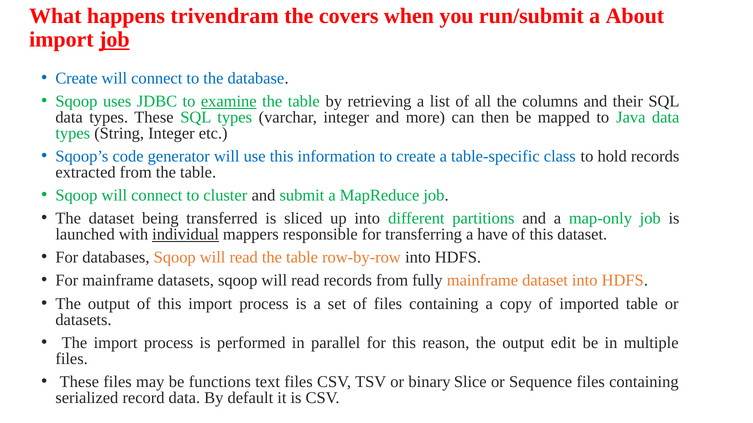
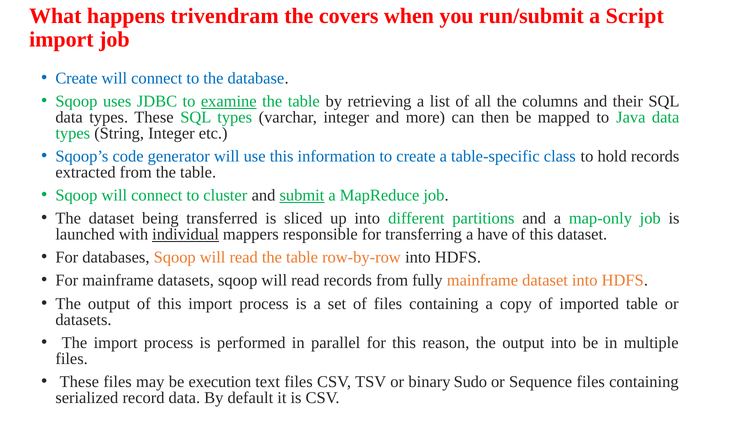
About: About -> Script (635, 16)
job underline: present -> none (114, 40)
submit underline: none -> present (302, 196)
output edit: edit -> into (563, 343)
functions: functions -> execution (220, 382)
Slice: Slice -> Sudo (470, 382)
